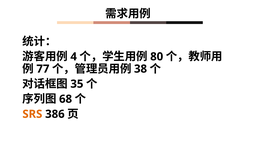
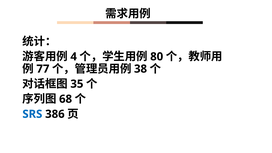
SRS colour: orange -> blue (32, 114)
